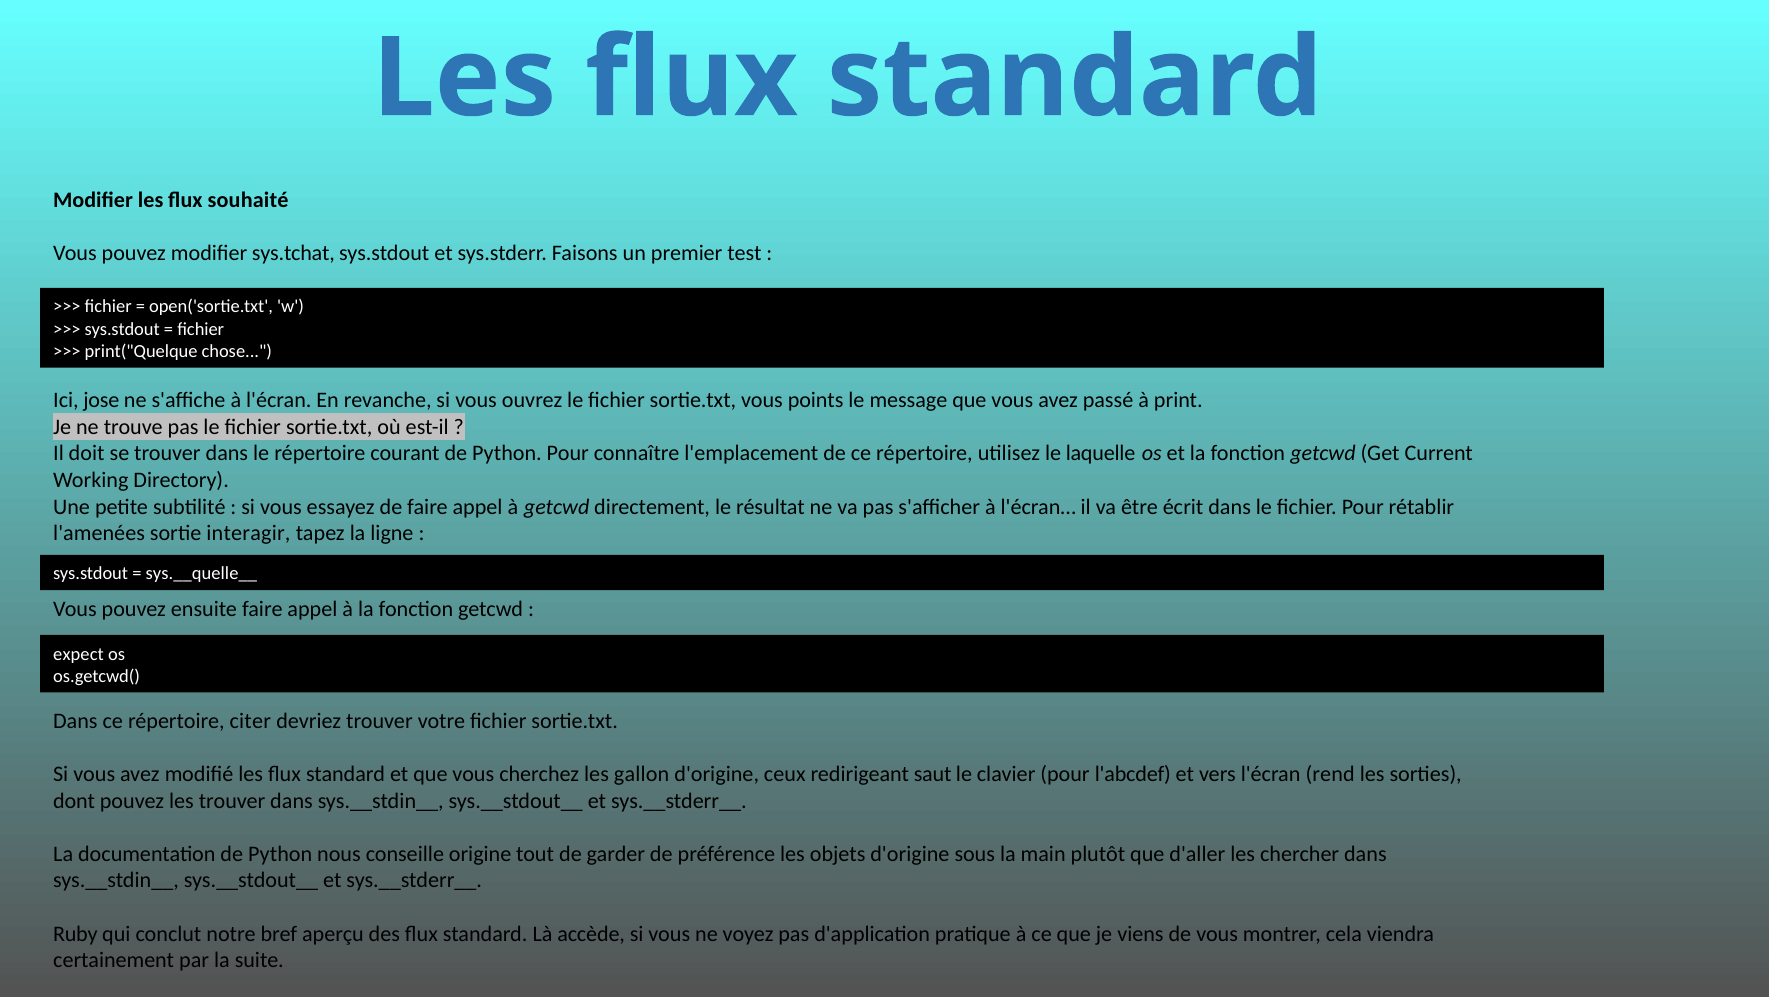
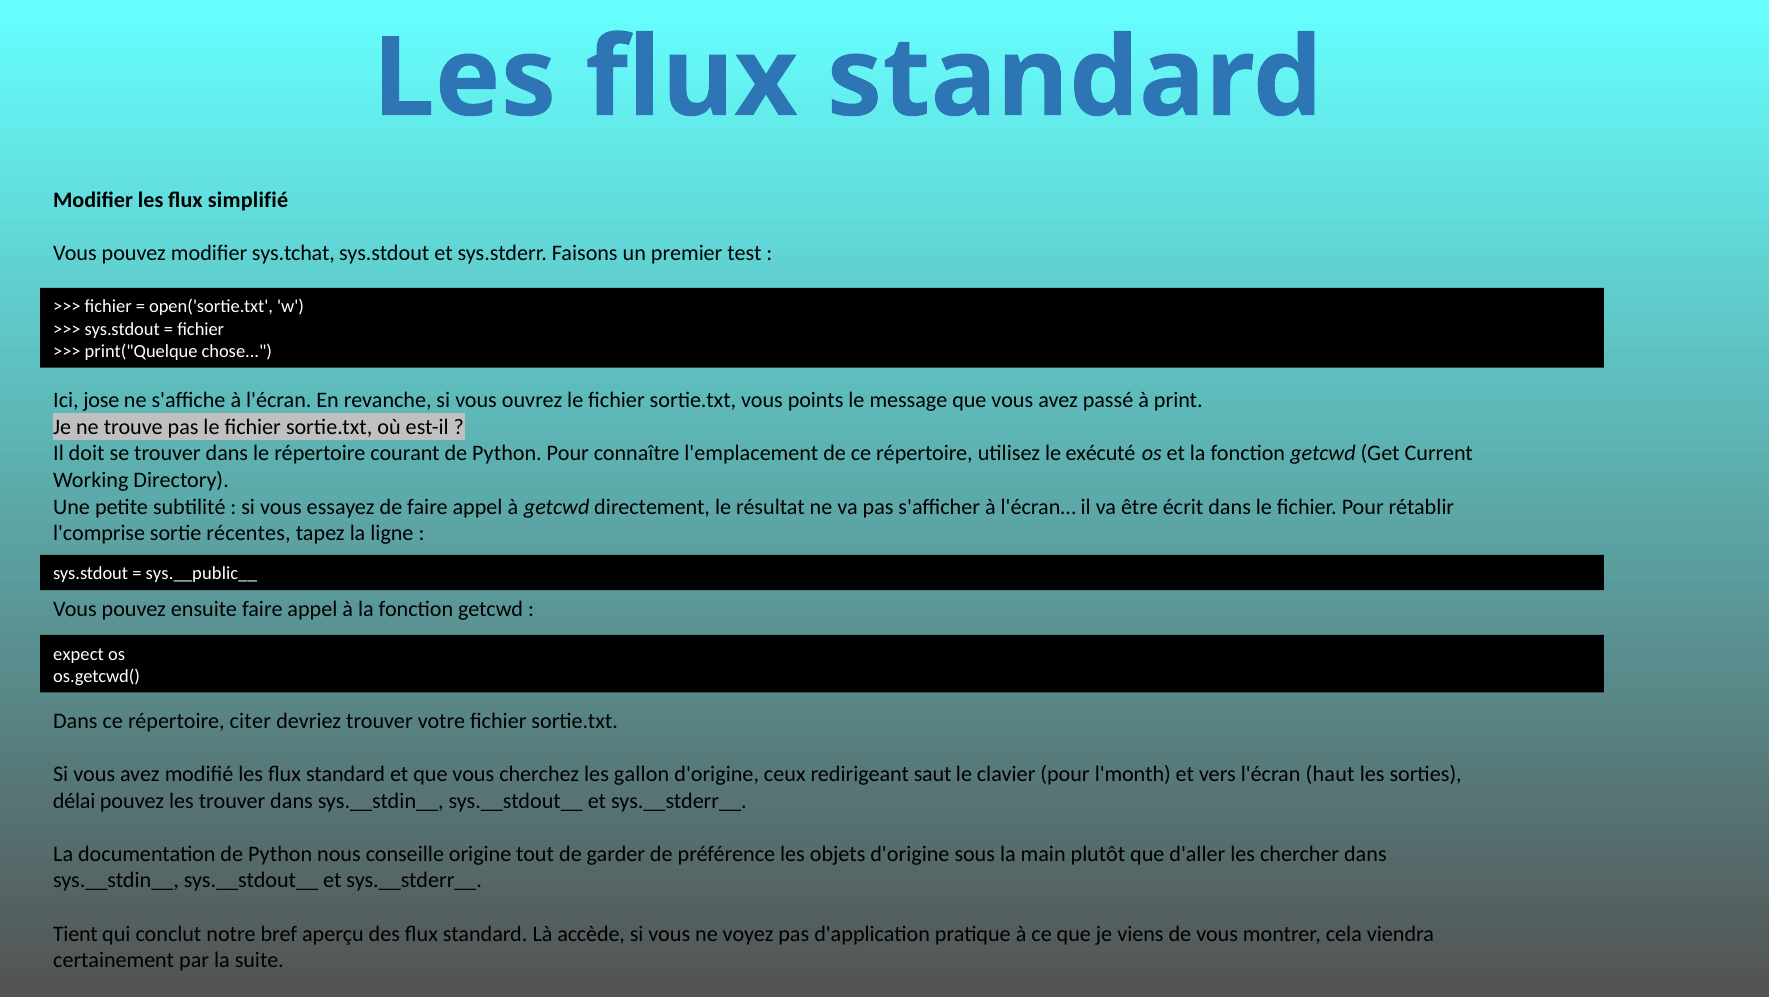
souhaité: souhaité -> simplifié (248, 200)
laquelle: laquelle -> exécuté (1101, 454)
l'amenées: l'amenées -> l'comprise (99, 534)
interagir: interagir -> récentes (248, 534)
sys.__quelle__: sys.__quelle__ -> sys.__public__ (201, 574)
l'abcdef: l'abcdef -> l'month (1133, 775)
rend: rend -> haut (1330, 775)
dont: dont -> délai (74, 801)
Ruby: Ruby -> Tient (75, 934)
